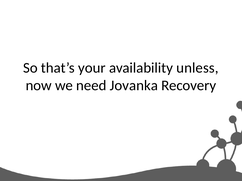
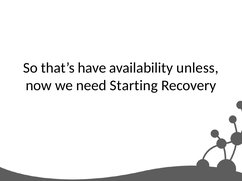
your: your -> have (92, 68)
Jovanka: Jovanka -> Starting (134, 86)
